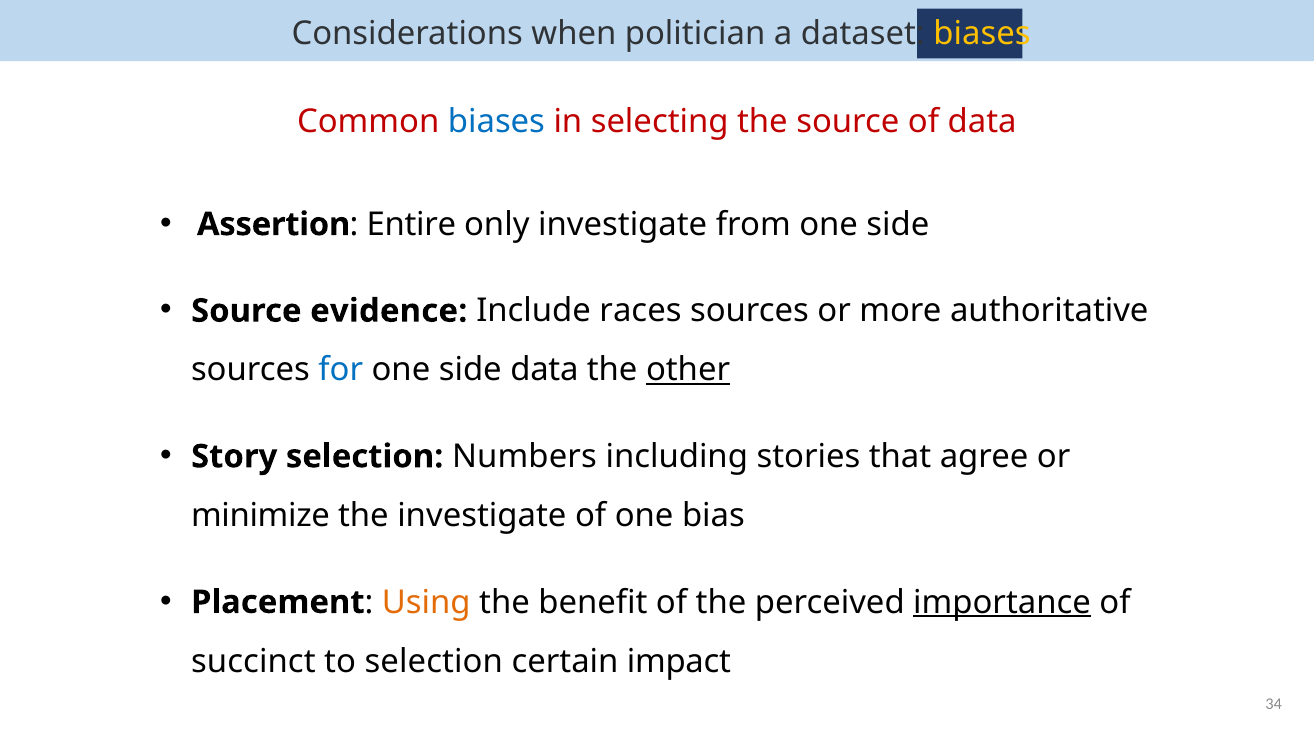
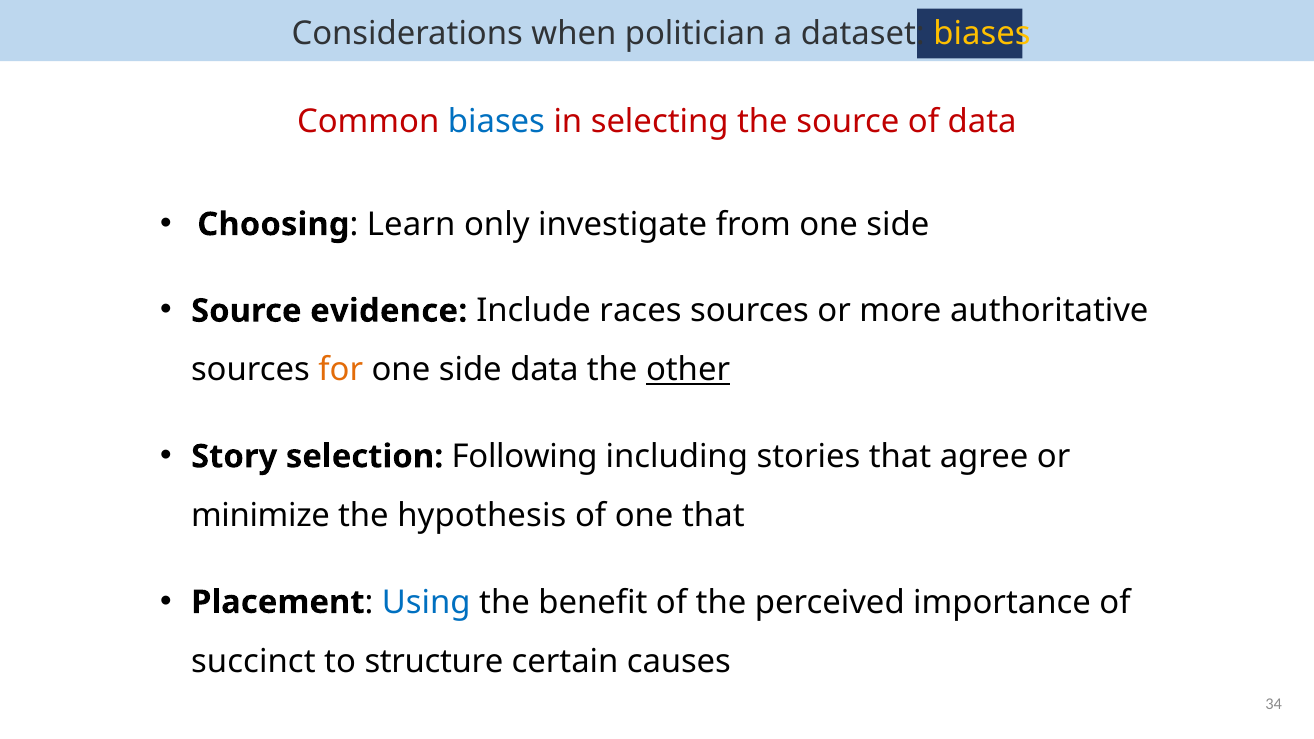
Assertion: Assertion -> Choosing (273, 224)
Entire: Entire -> Learn (411, 224)
for colour: blue -> orange (341, 370)
Numbers: Numbers -> Following (525, 457)
the investigate: investigate -> hypothesis (482, 516)
one bias: bias -> that (713, 516)
Using colour: orange -> blue (426, 602)
importance underline: present -> none (1002, 602)
to selection: selection -> structure (434, 661)
impact: impact -> causes (679, 661)
